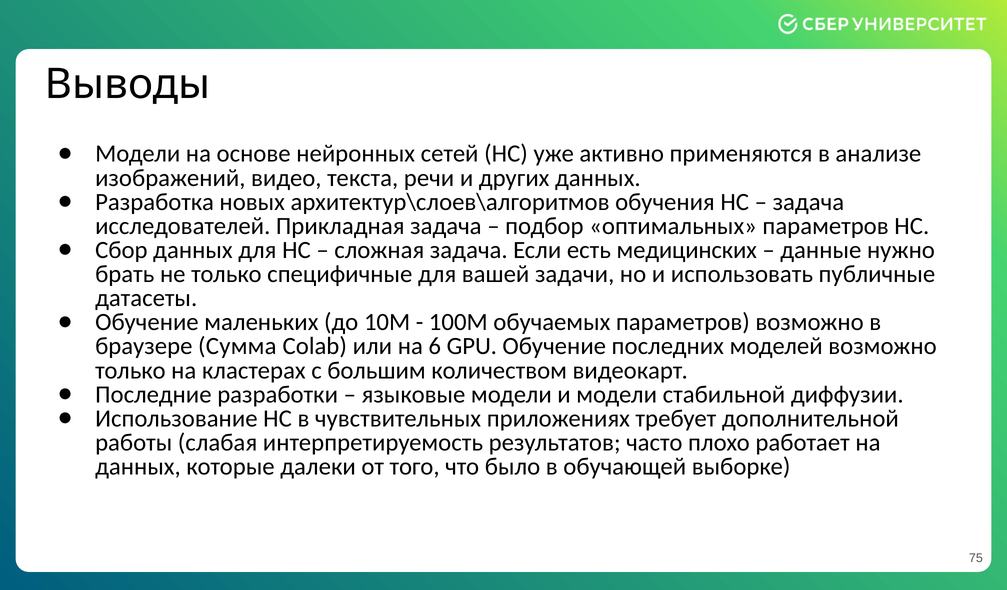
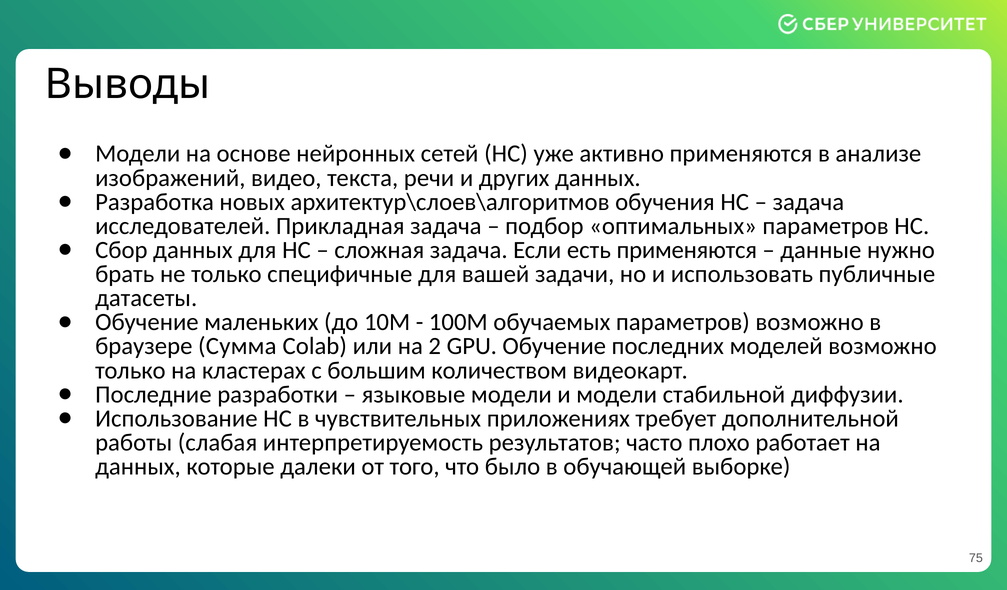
есть медицинских: медицинских -> применяются (687, 250)
6: 6 -> 2 (435, 346)
